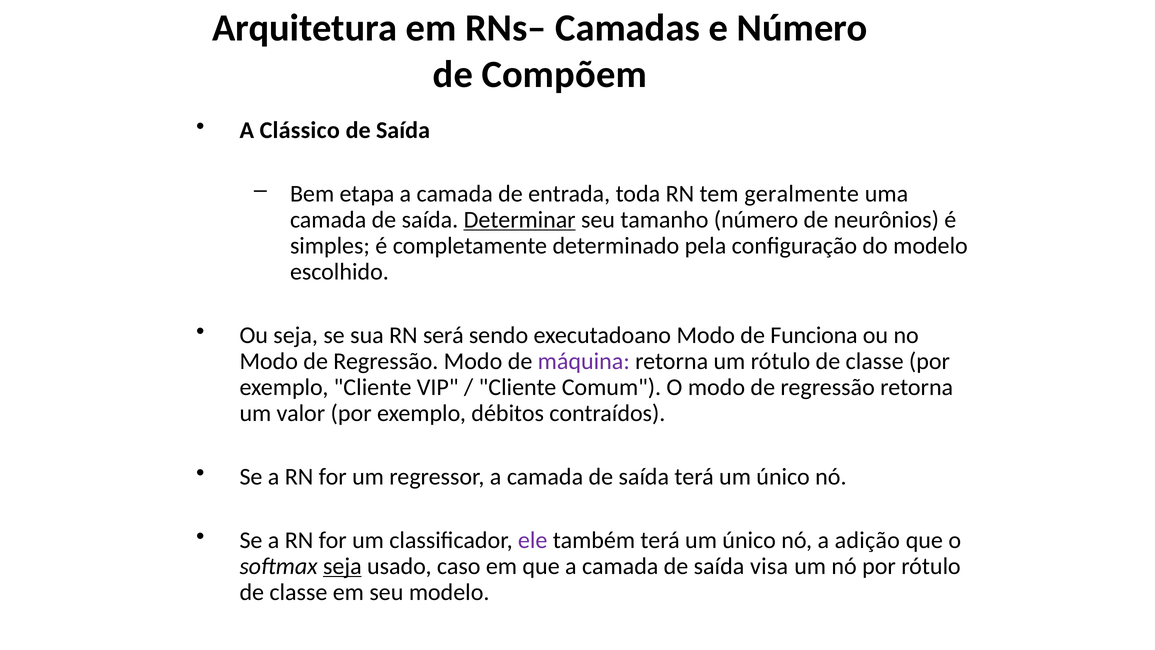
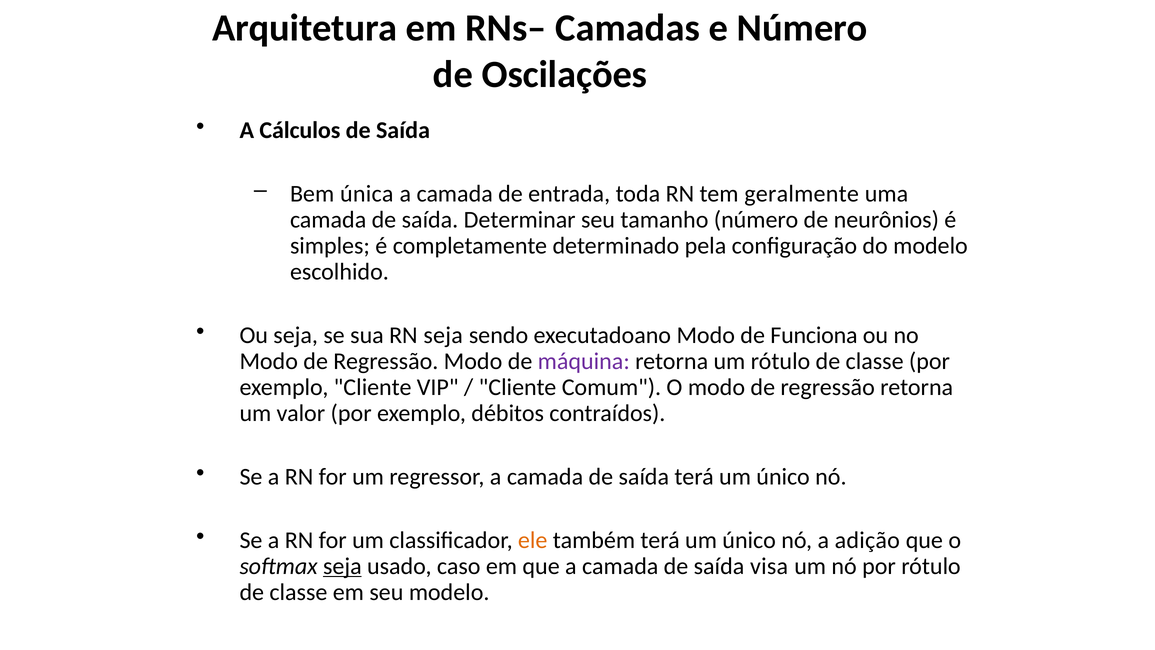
Compõem: Compõem -> Oscilações (564, 74)
Clássico: Clássico -> Cálculos (300, 130)
etapa: etapa -> única (367, 194)
Determinar underline: present -> none (520, 220)
RN será: será -> seja (443, 335)
ele colour: purple -> orange (533, 540)
